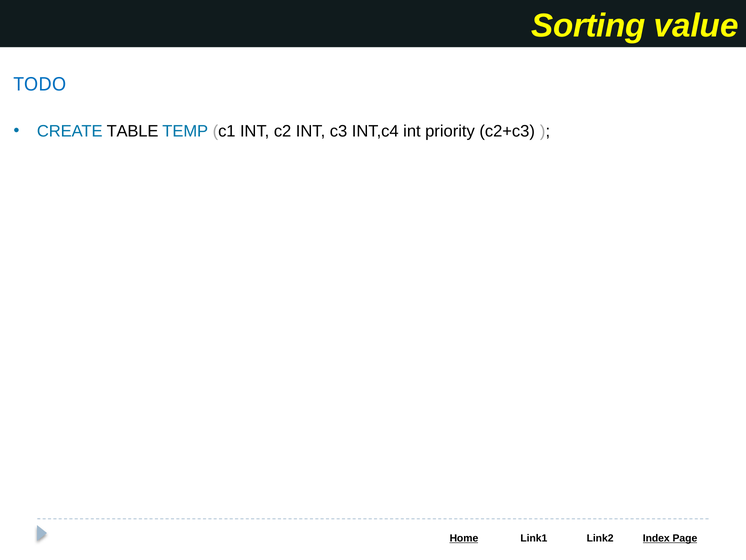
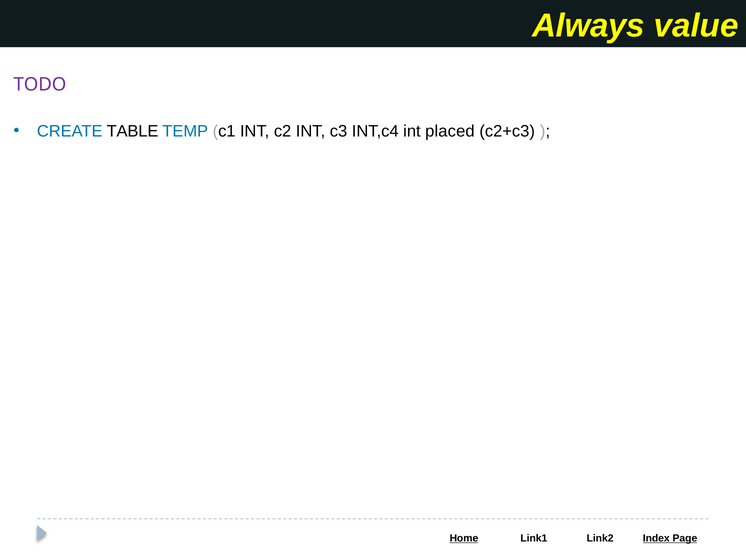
Sorting: Sorting -> Always (588, 26)
TODO colour: blue -> purple (40, 85)
priority: priority -> placed (450, 131)
